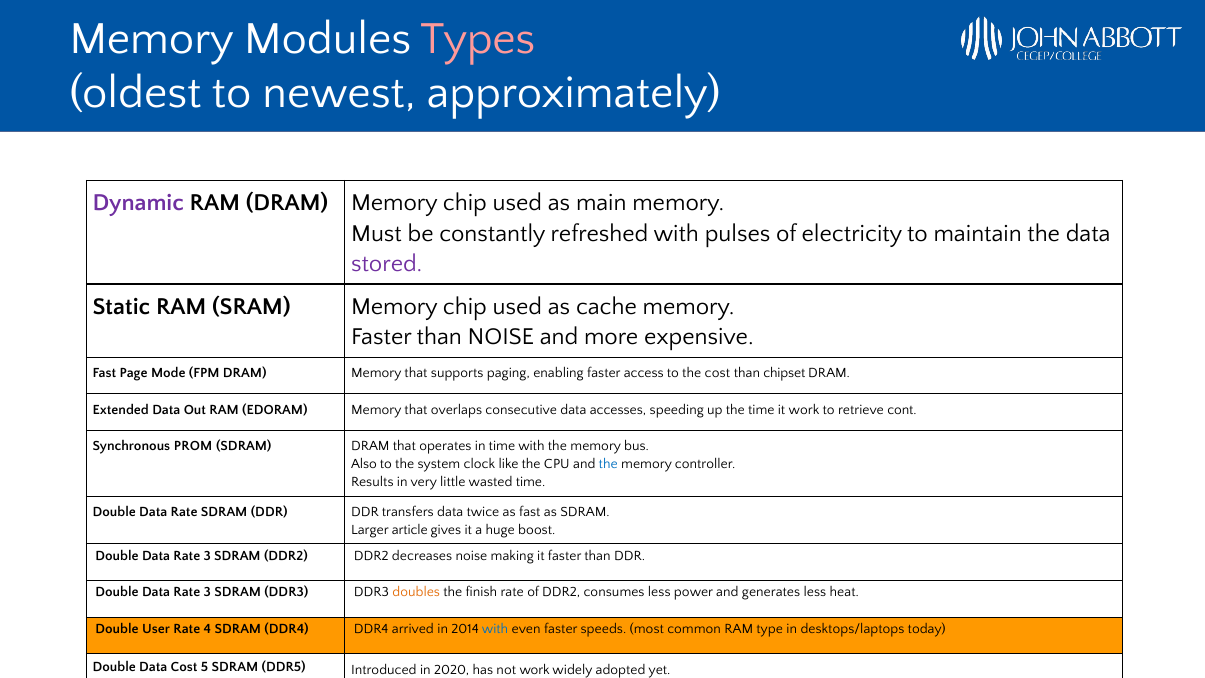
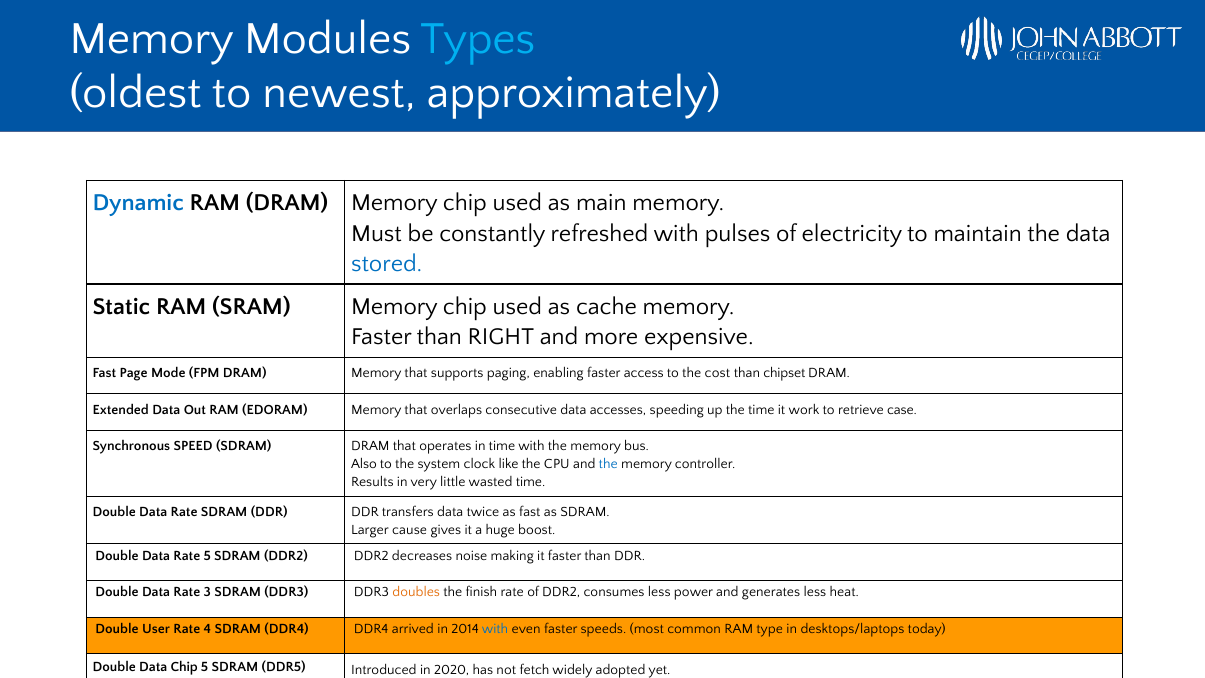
Types colour: pink -> light blue (478, 39)
Dynamic colour: purple -> blue (138, 203)
stored colour: purple -> blue (387, 264)
than NOISE: NOISE -> RIGHT (501, 337)
cont: cont -> case (902, 409)
PROM: PROM -> SPEED (193, 446)
article: article -> cause (410, 529)
3: 3 -> 5 (207, 555)
Data Cost: Cost -> Chip (184, 667)
not work: work -> fetch (535, 669)
